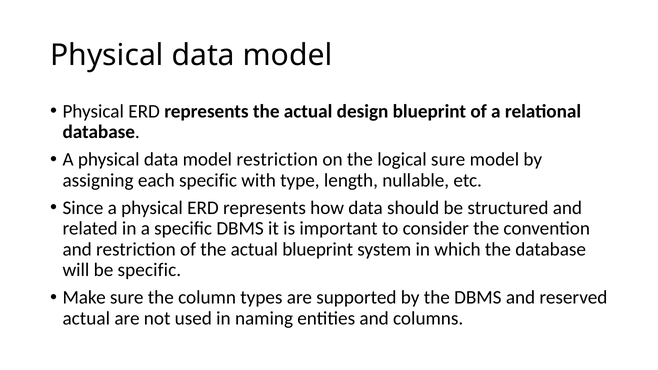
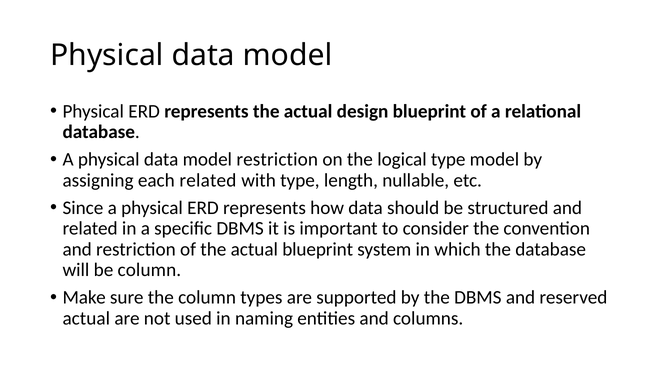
logical sure: sure -> type (448, 160)
each specific: specific -> related (208, 180)
be specific: specific -> column (149, 270)
